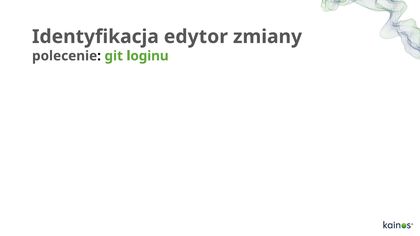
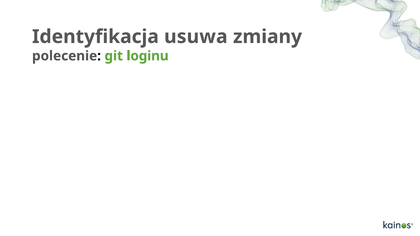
edytor: edytor -> usuwa (196, 37)
